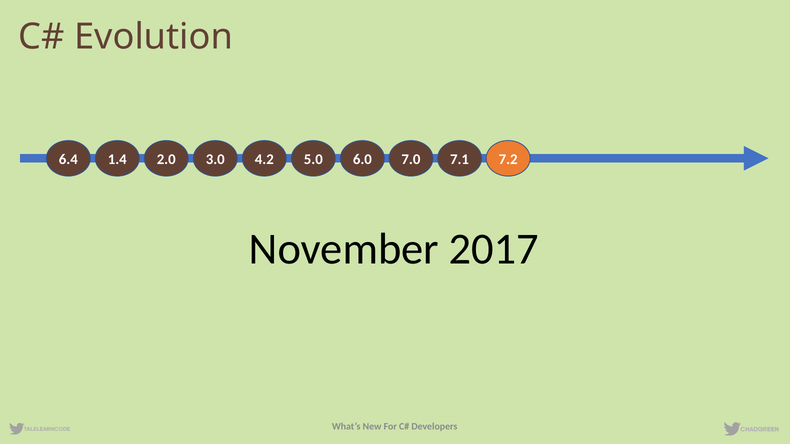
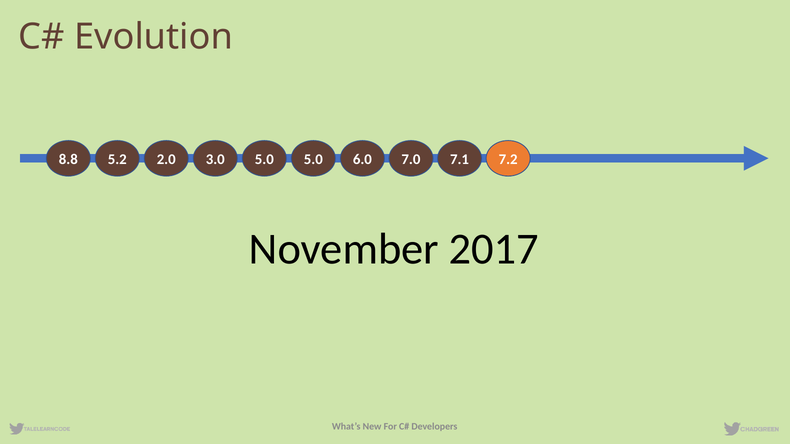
6.4: 6.4 -> 8.8 (68, 159)
1.4: 1.4 -> 5.2 (117, 159)
3.0 4.2: 4.2 -> 5.0 (264, 159)
